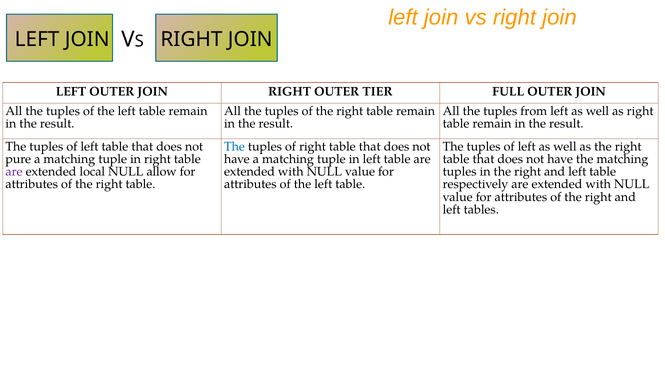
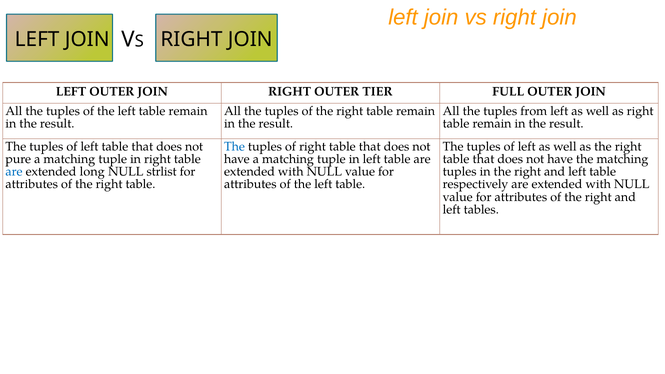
are colour: purple -> blue (14, 172)
local: local -> long (92, 172)
allow: allow -> strlist (162, 172)
